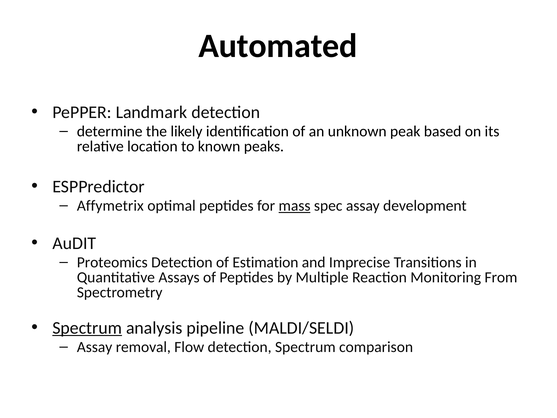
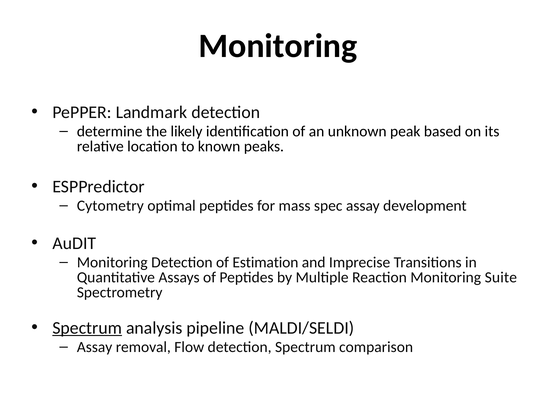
Automated: Automated -> Monitoring (278, 46)
Affymetrix: Affymetrix -> Cytometry (110, 206)
mass underline: present -> none (295, 206)
Proteomics: Proteomics -> Monitoring (112, 262)
From: From -> Suite (501, 277)
